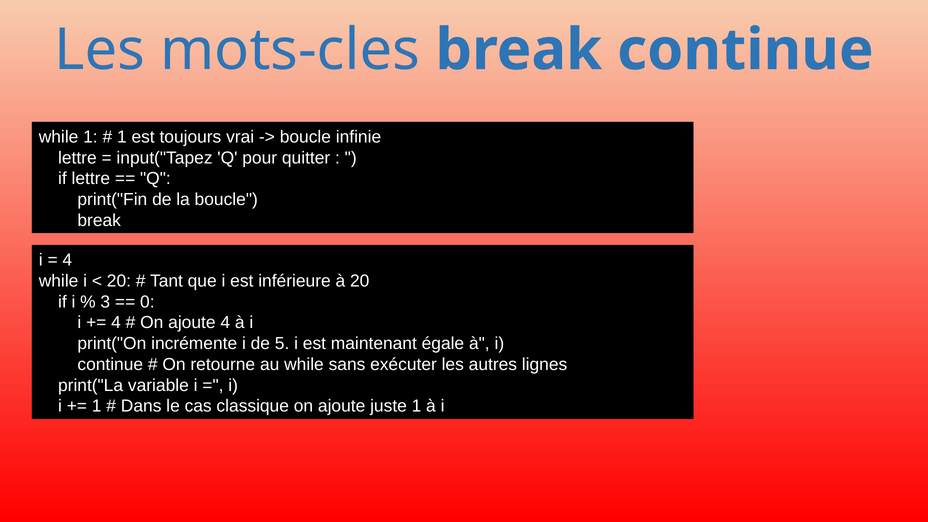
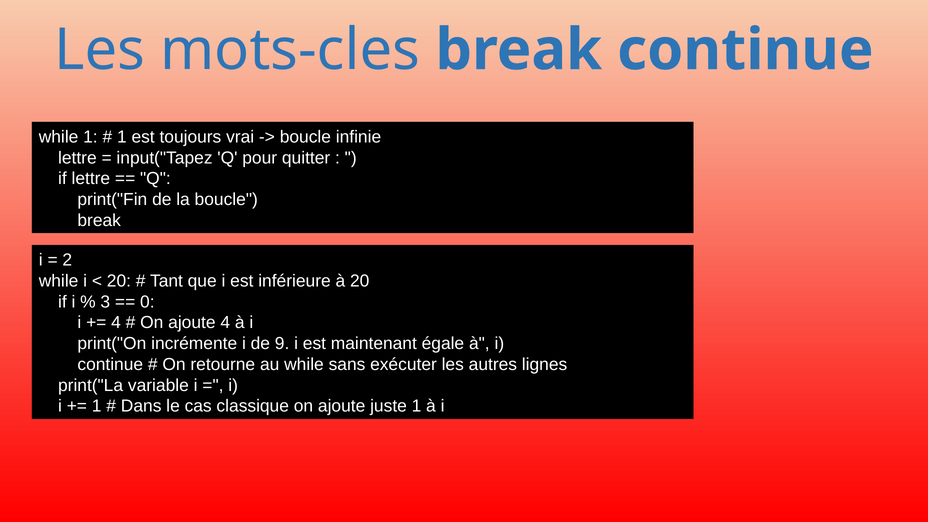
4: 4 -> 2 (67, 260)
5: 5 -> 9 (282, 344)
